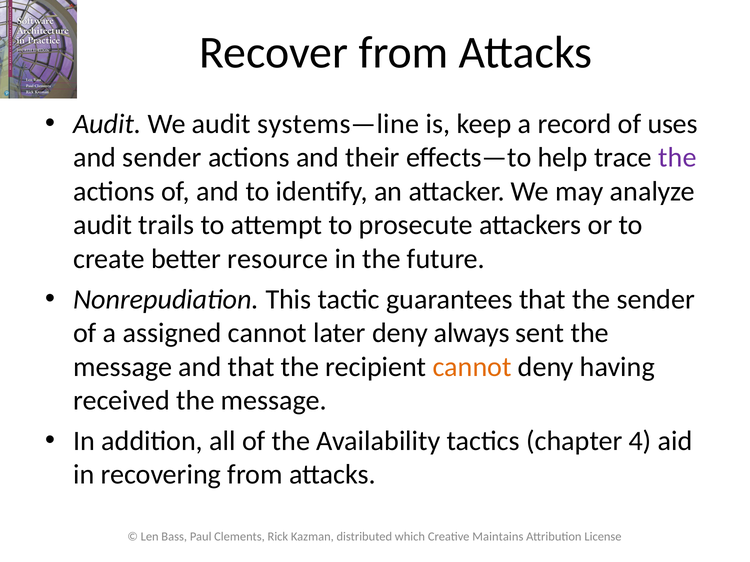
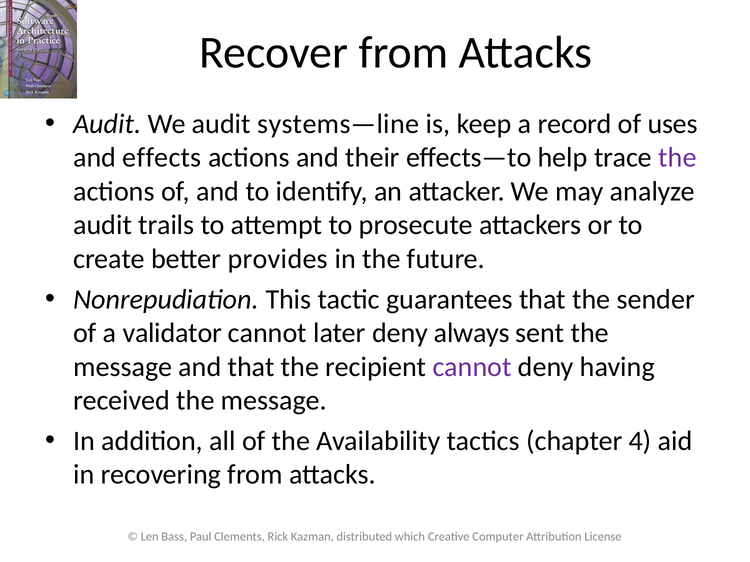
and sender: sender -> effects (162, 158)
resource: resource -> provides (278, 259)
assigned: assigned -> validator (172, 333)
cannot colour: orange -> purple (472, 367)
Maintains: Maintains -> Computer (498, 537)
